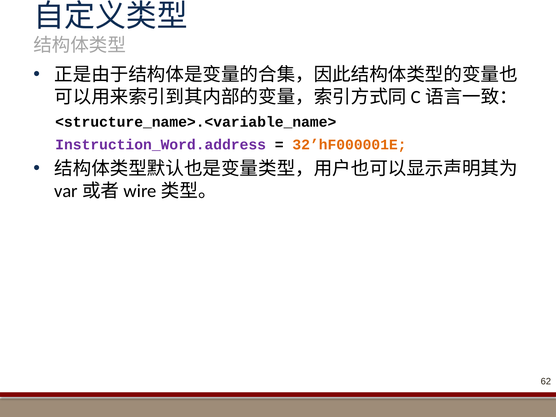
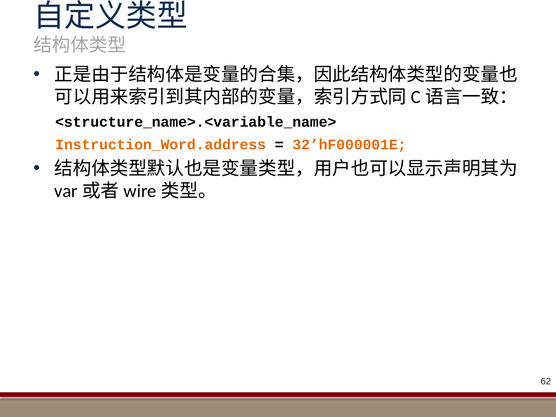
Instruction_Word.address colour: purple -> orange (161, 145)
